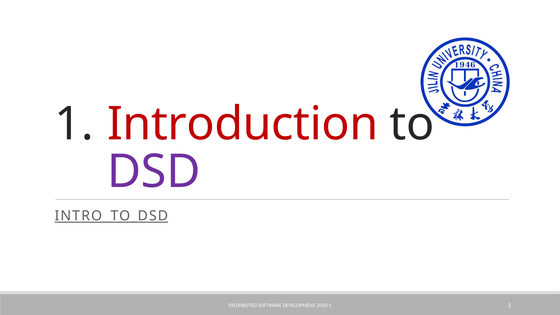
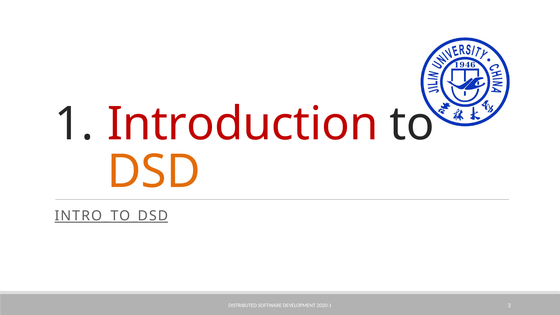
DSD colour: purple -> orange (154, 172)
